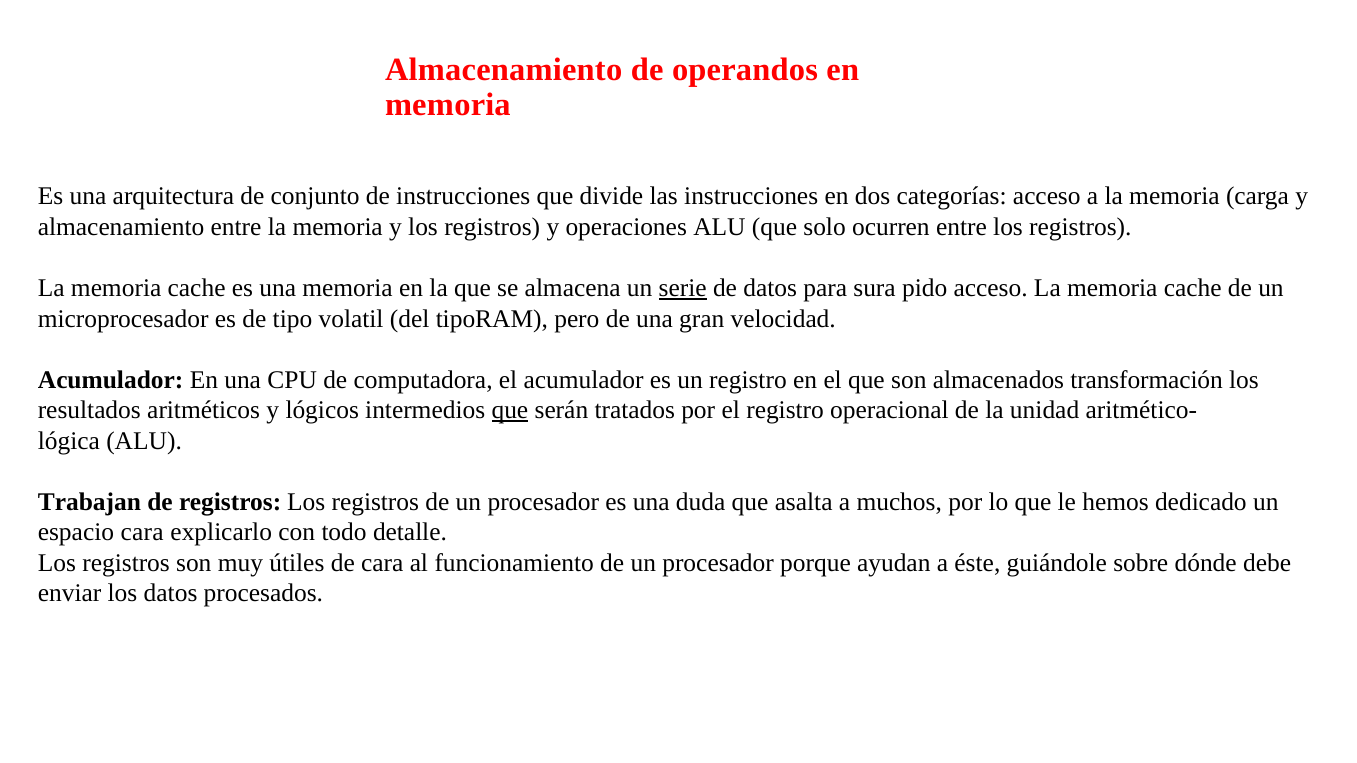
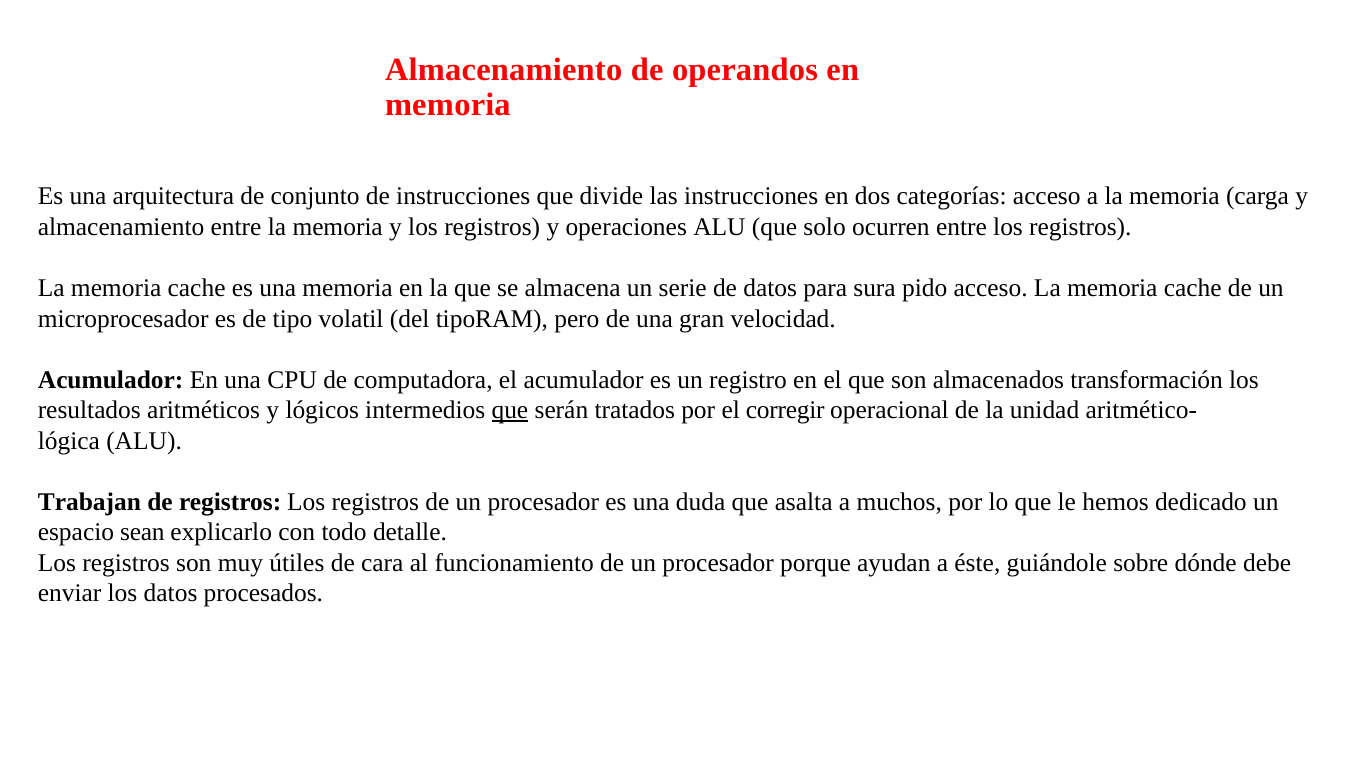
serie underline: present -> none (683, 288)
el registro: registro -> corregir (785, 410)
espacio cara: cara -> sean (142, 532)
